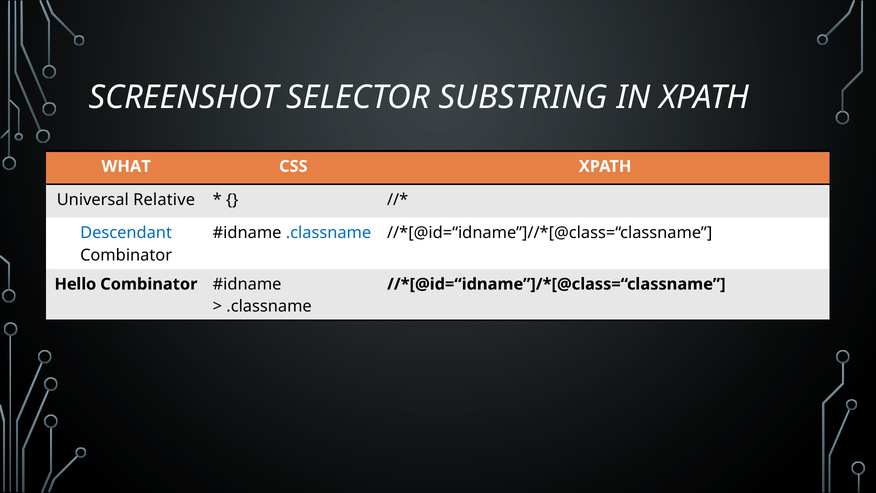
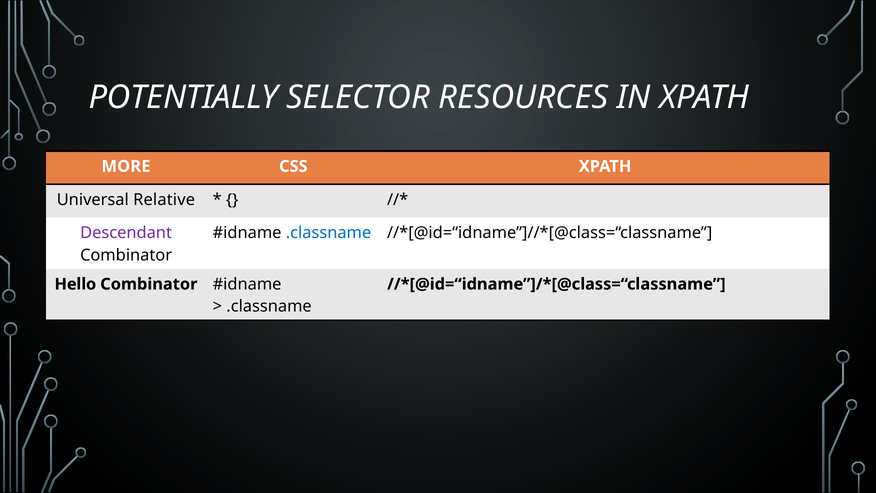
SCREENSHOT: SCREENSHOT -> POTENTIALLY (183, 97)
SUBSTRING: SUBSTRING -> RESOURCES (523, 97)
WHAT: WHAT -> MORE (126, 166)
Descendant colour: blue -> purple (126, 233)
